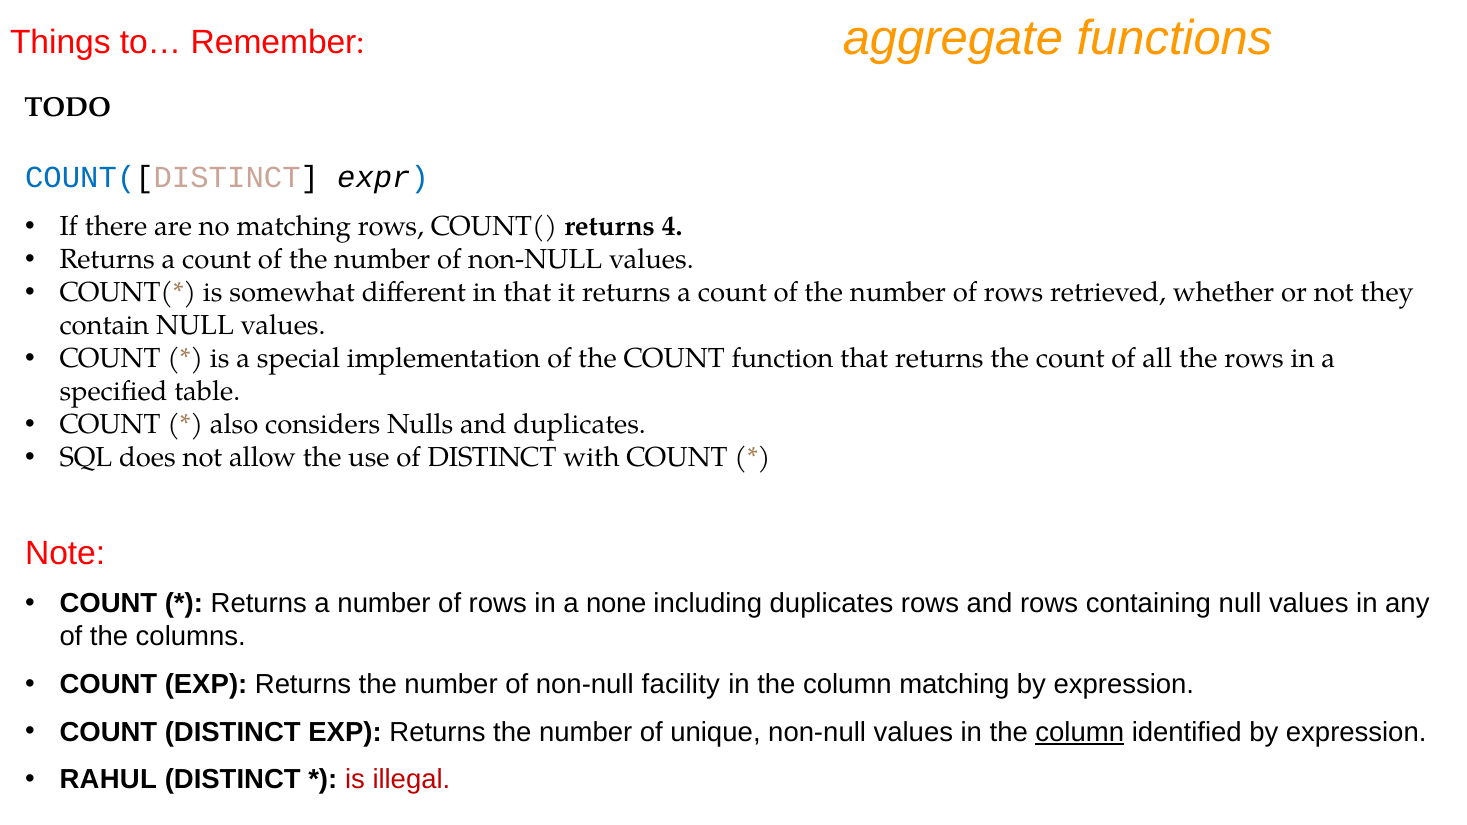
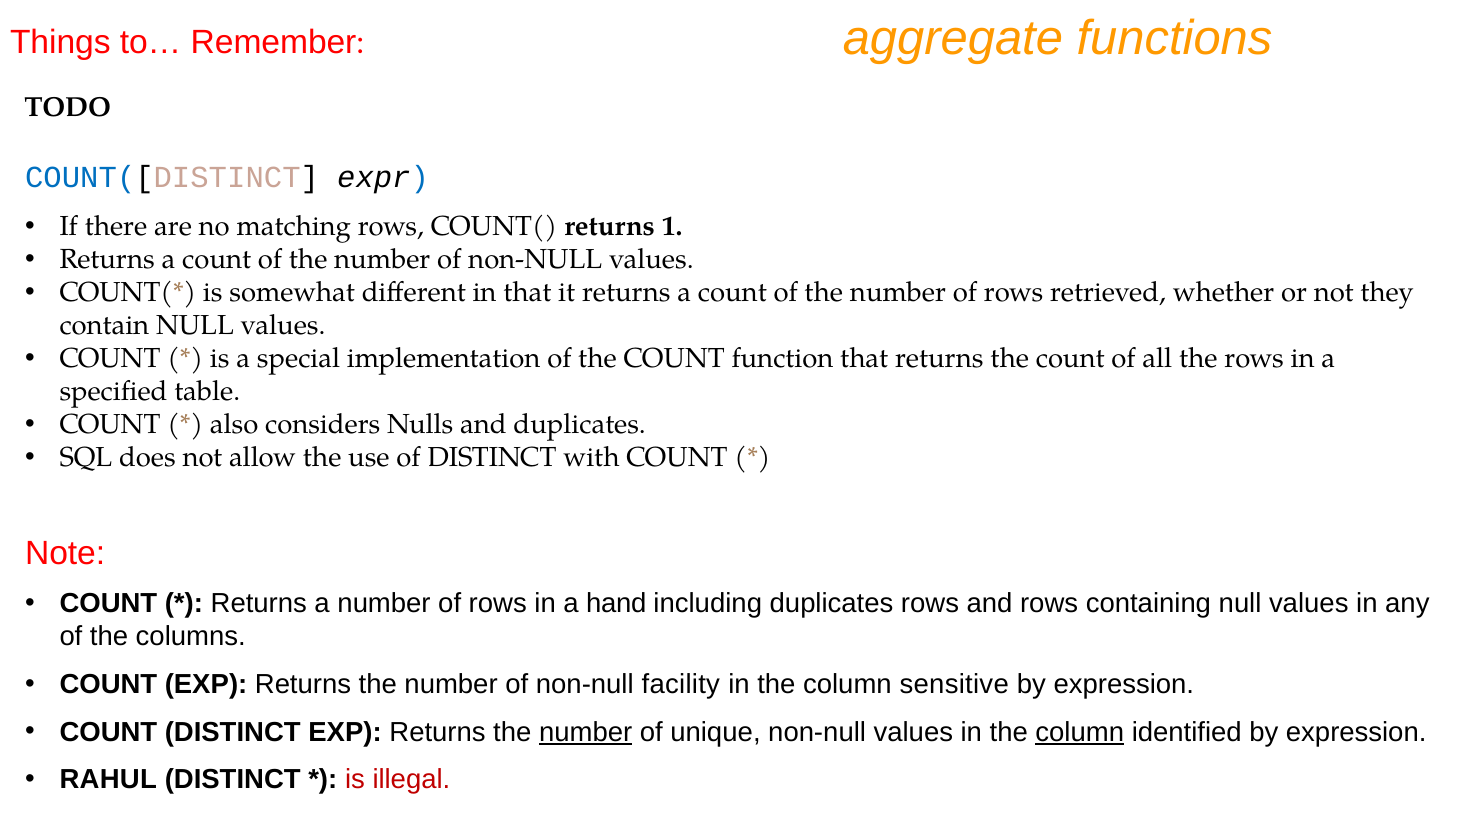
4: 4 -> 1 (672, 227)
none: none -> hand (616, 604)
column matching: matching -> sensitive (954, 685)
number underline: none -> present (586, 732)
